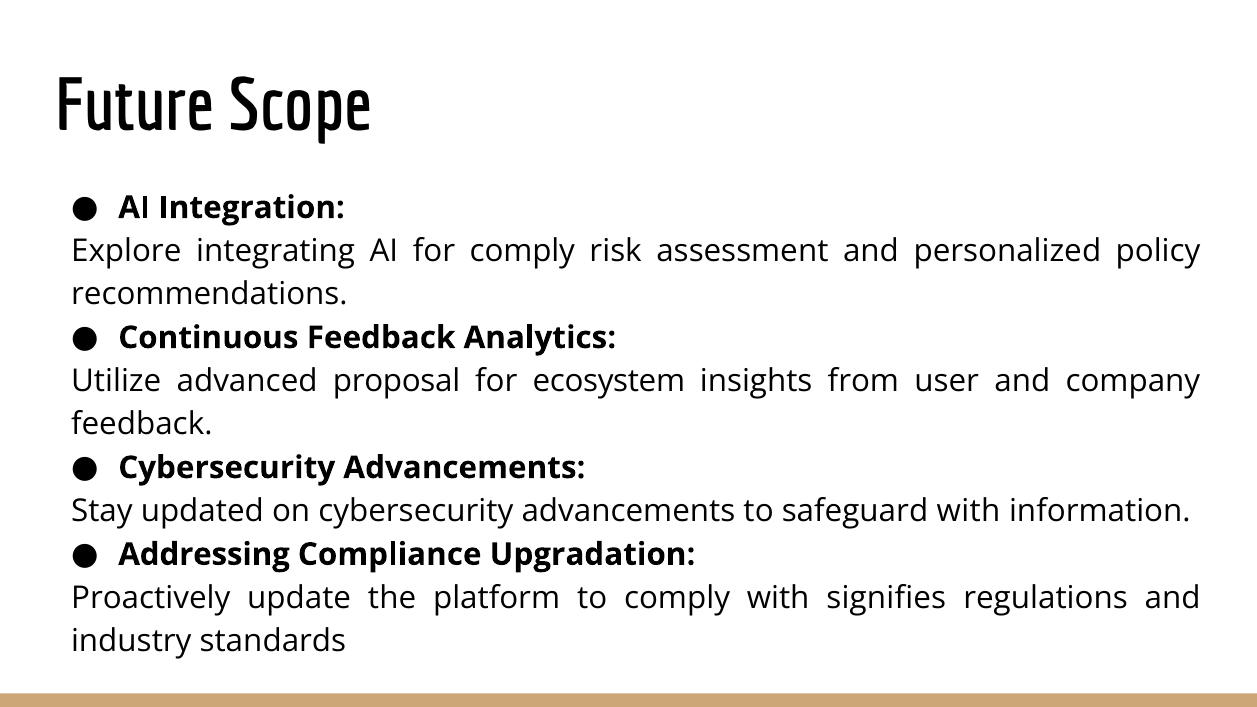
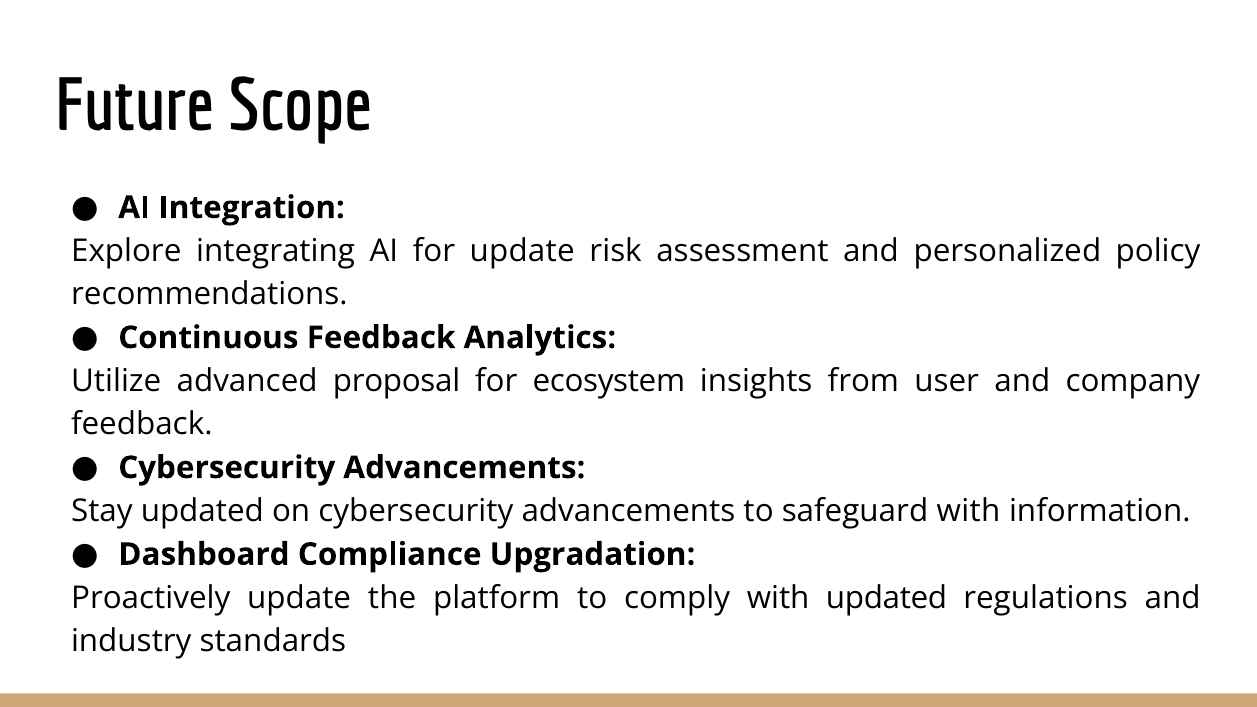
for comply: comply -> update (522, 251)
Addressing: Addressing -> Dashboard (204, 554)
with signifies: signifies -> updated (887, 598)
